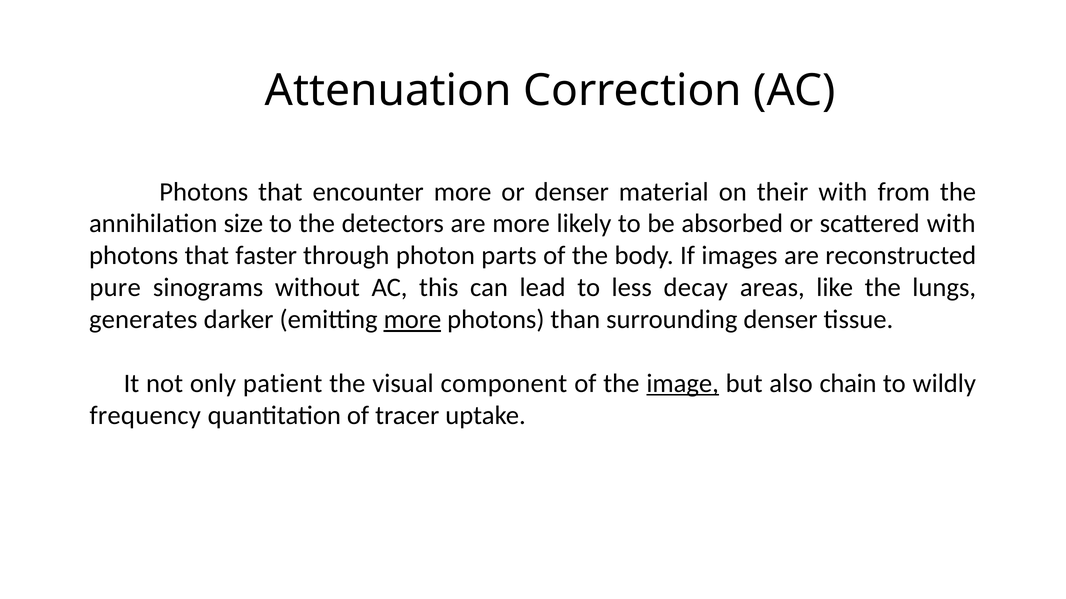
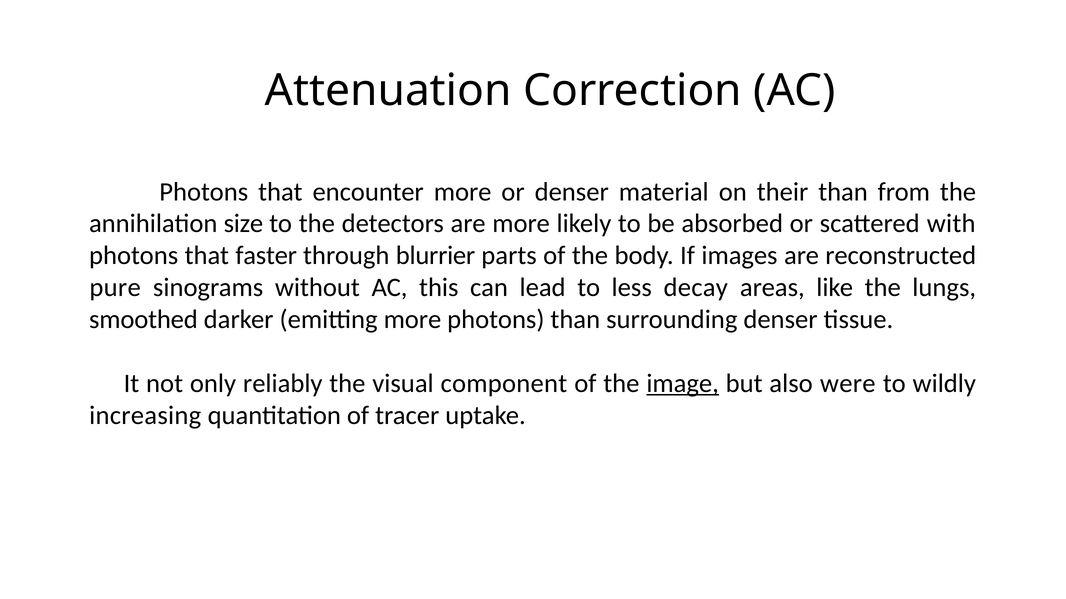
their with: with -> than (843, 192)
photon: photon -> blurrier (436, 256)
generates: generates -> smoothed (143, 320)
more underline: present -> none (412, 320)
patient: patient -> reliably (283, 384)
chain: chain -> were (848, 384)
frequency: frequency -> increasing (145, 416)
